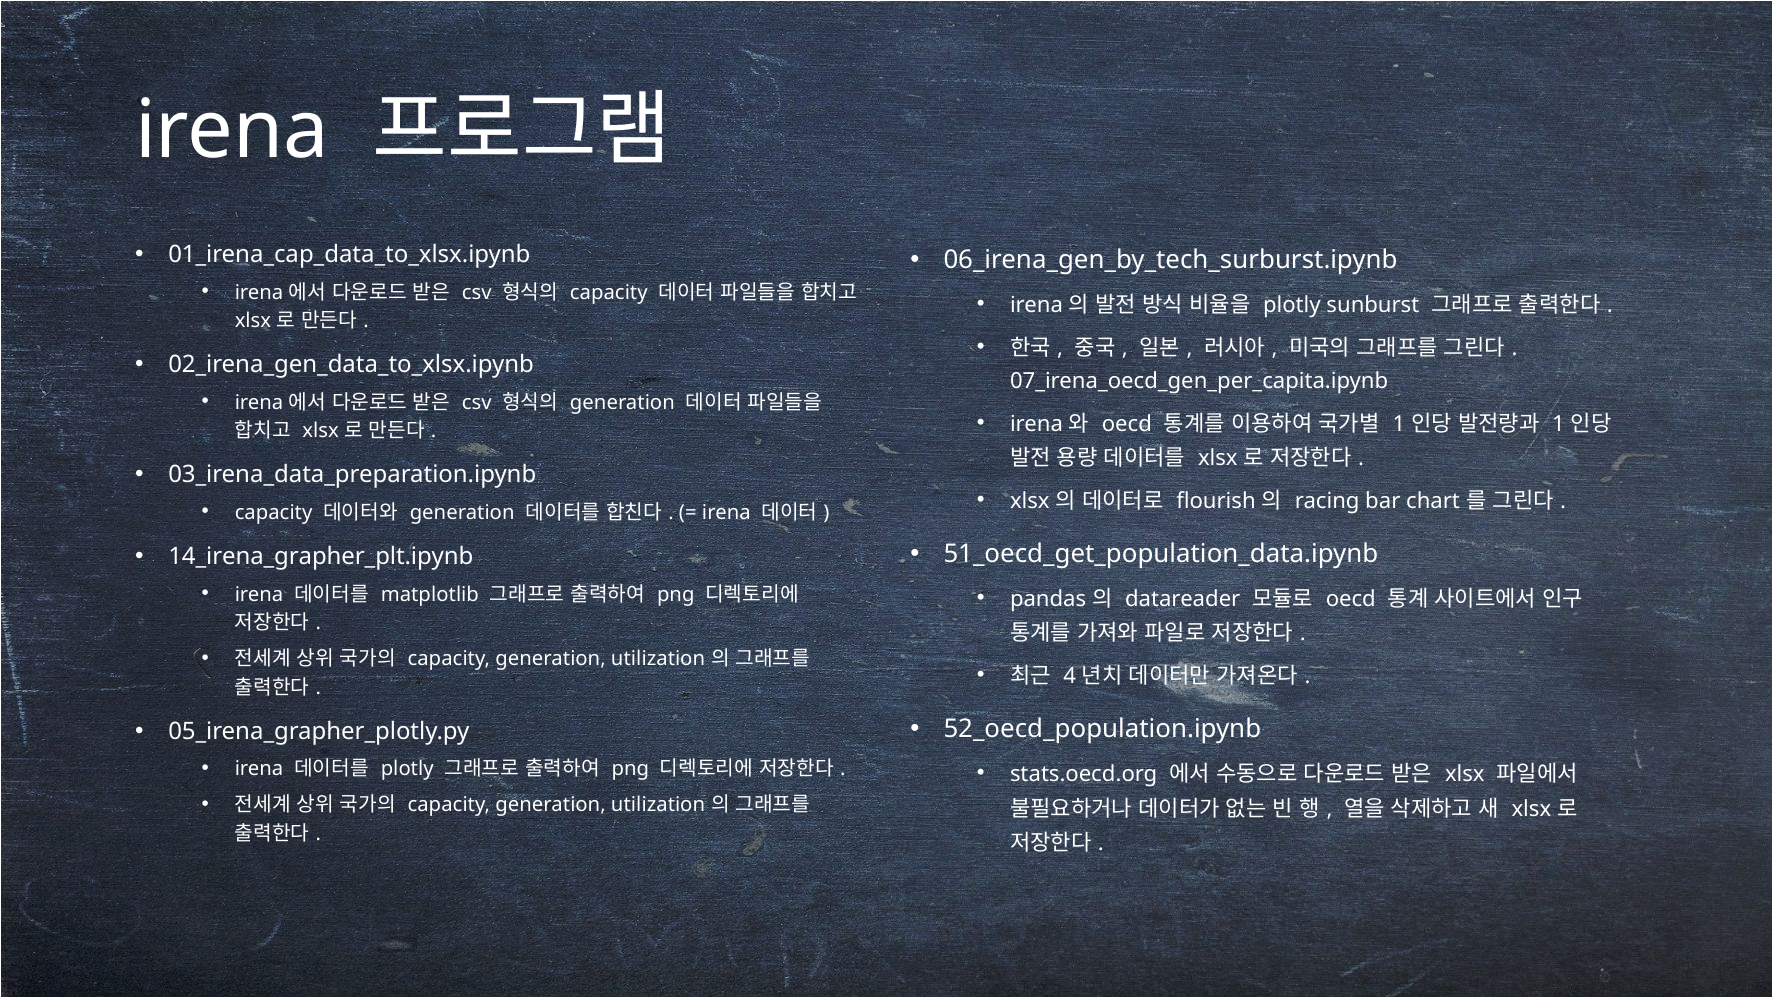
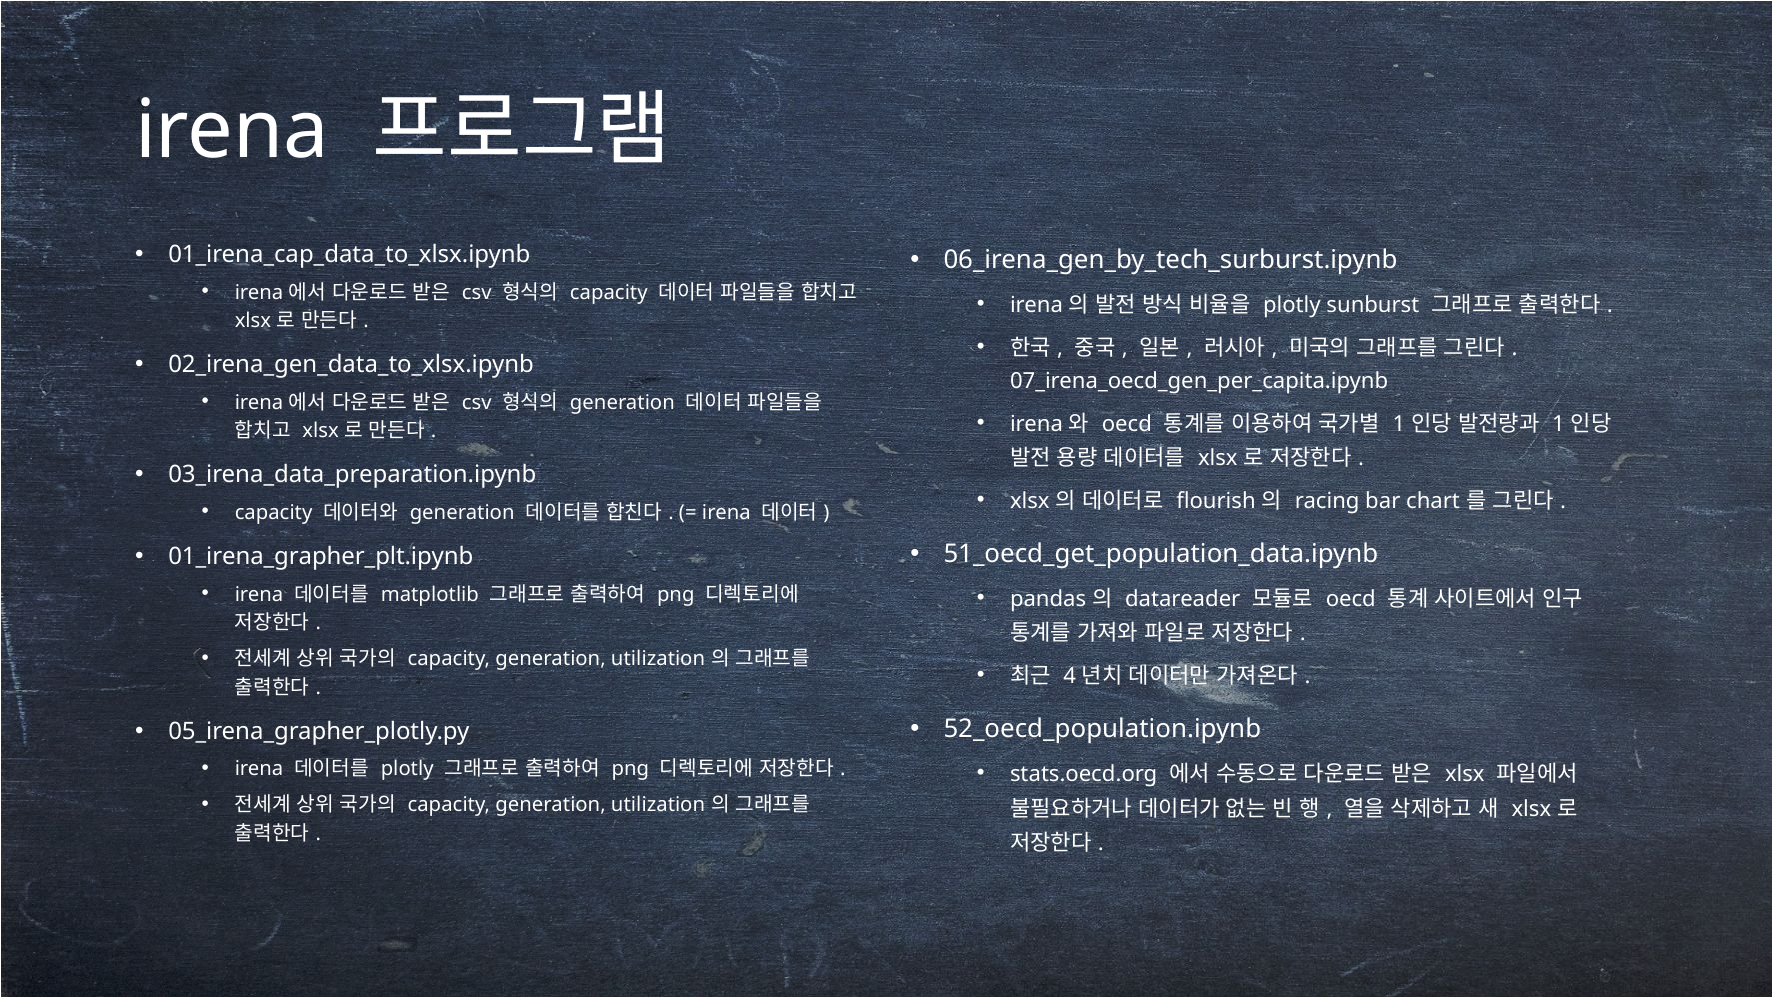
14_irena_grapher_plt.ipynb: 14_irena_grapher_plt.ipynb -> 01_irena_grapher_plt.ipynb (321, 556)
